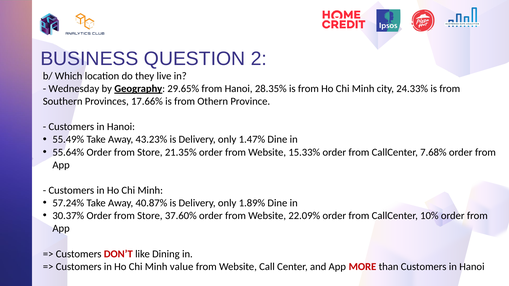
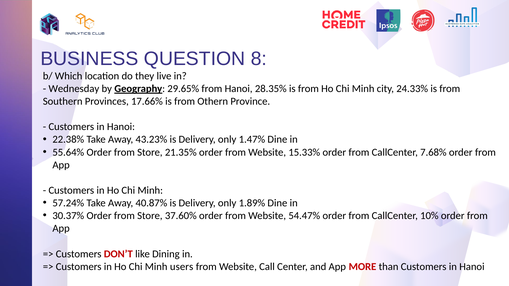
2: 2 -> 8 (259, 59)
55.49%: 55.49% -> 22.38% (68, 140)
22.09%: 22.09% -> 54.47% (304, 216)
value: value -> users (182, 267)
